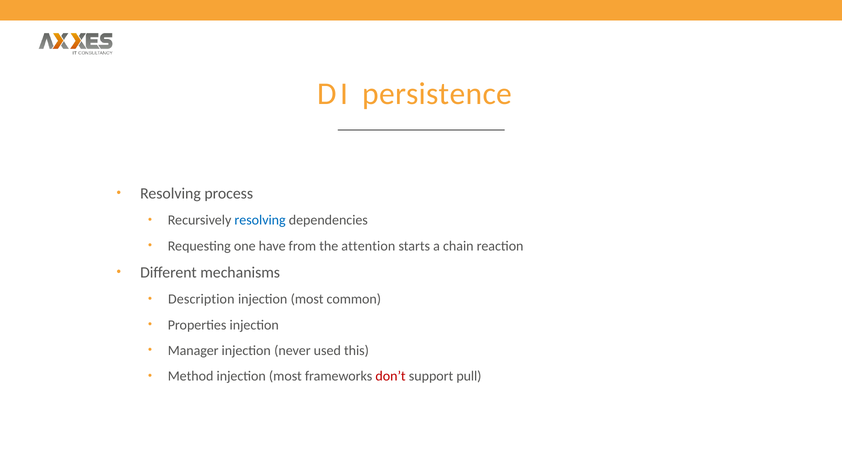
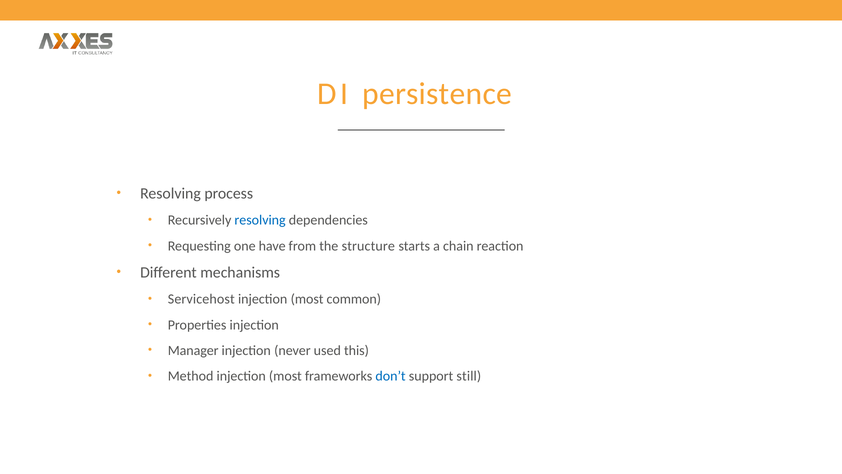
attention: attention -> structure (368, 246)
Description: Description -> Servicehost (201, 299)
don’t colour: red -> blue (391, 376)
pull: pull -> still (469, 376)
